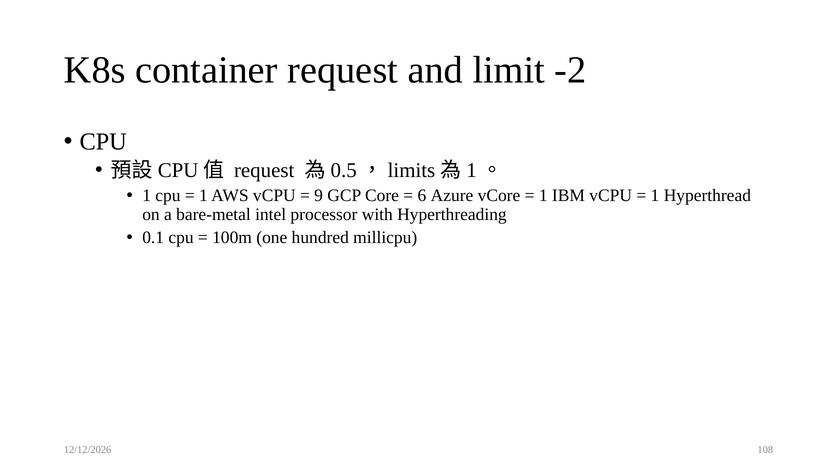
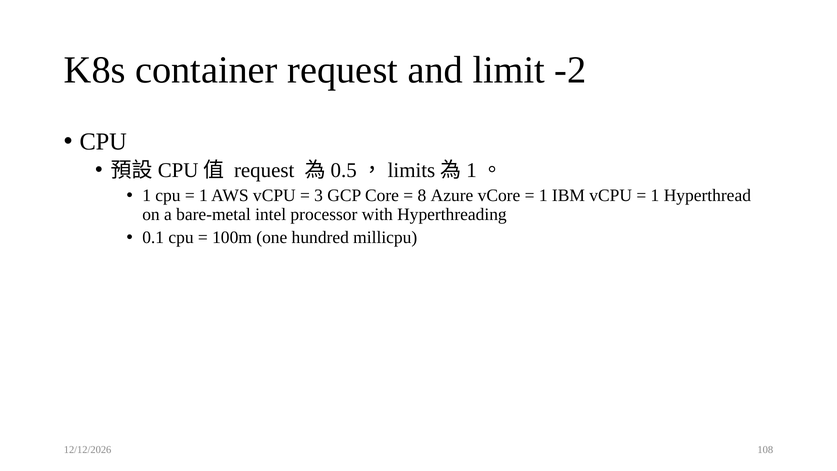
9: 9 -> 3 (319, 195)
6: 6 -> 8 (422, 195)
